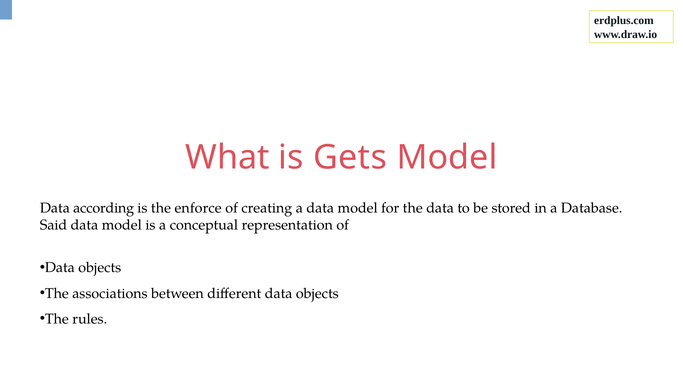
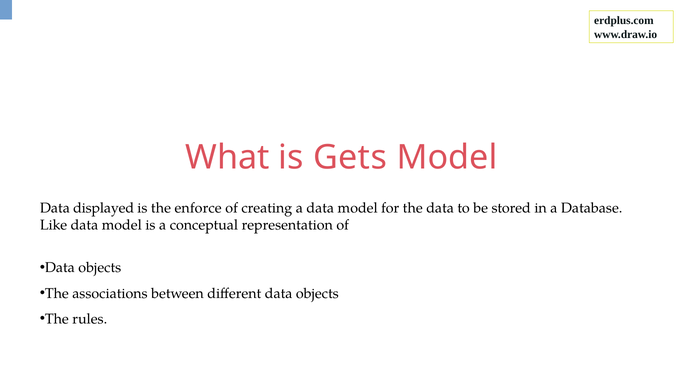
according: according -> displayed (104, 208)
Said: Said -> Like (54, 225)
